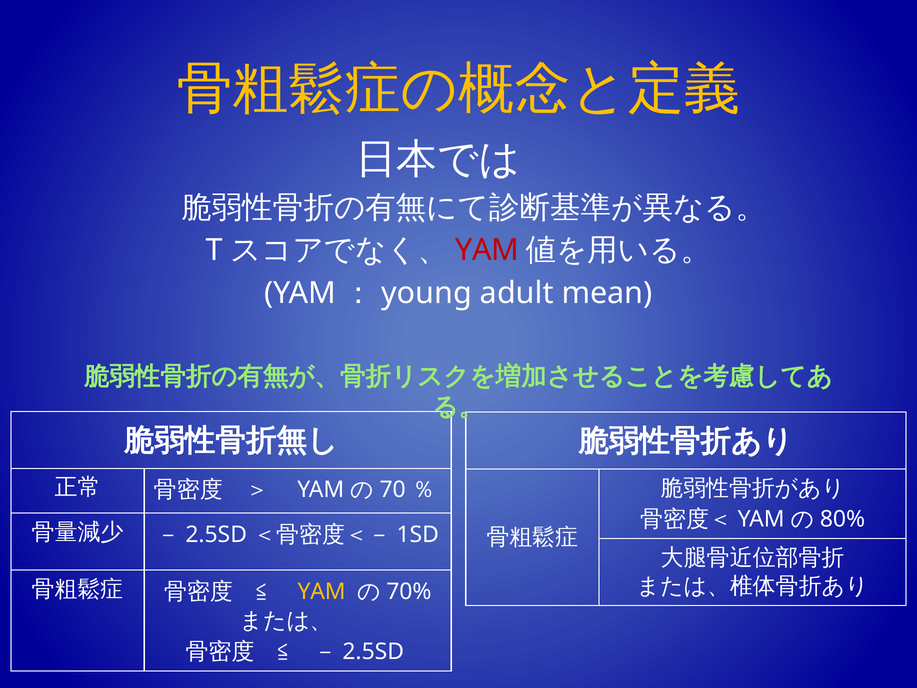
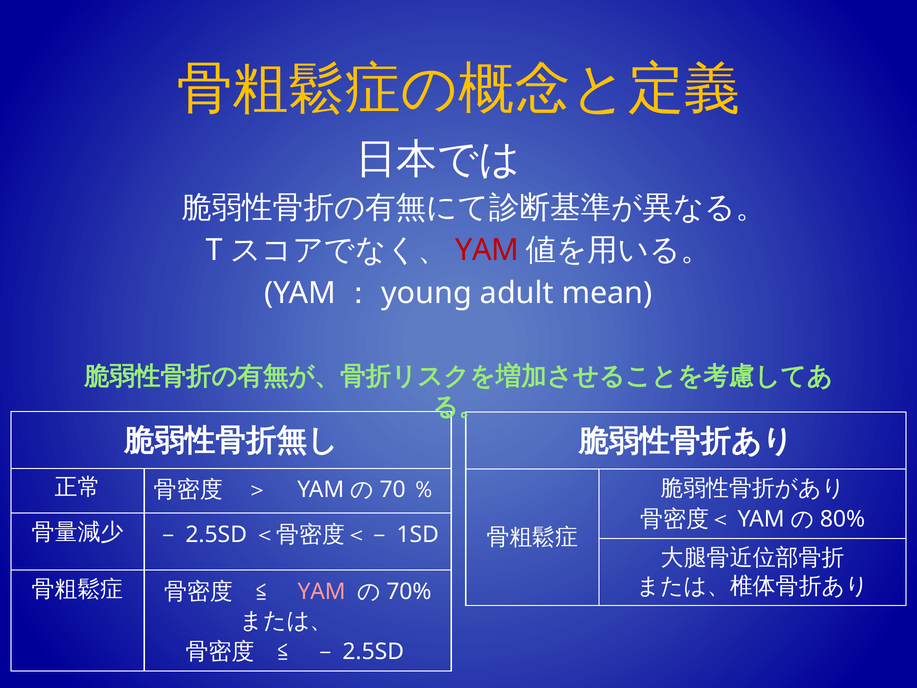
YAM colour: yellow -> pink (322, 591)
